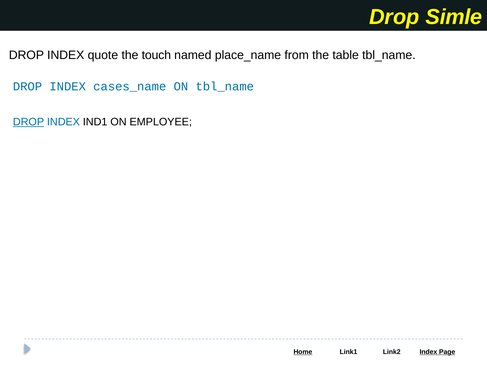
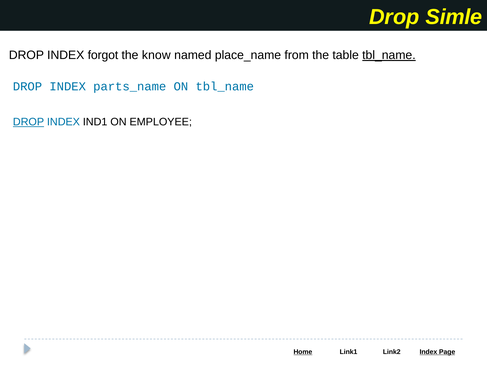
quote: quote -> forgot (103, 55)
touch: touch -> know (156, 55)
tbl_name underline: none -> present (389, 55)
cases_name: cases_name -> parts_name (130, 86)
